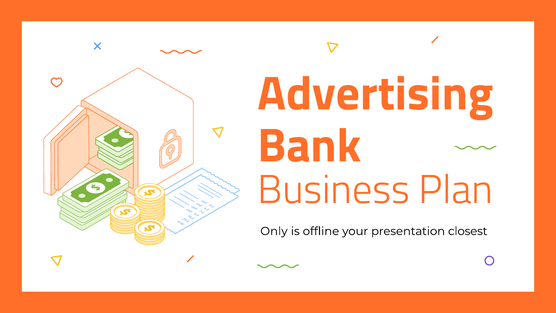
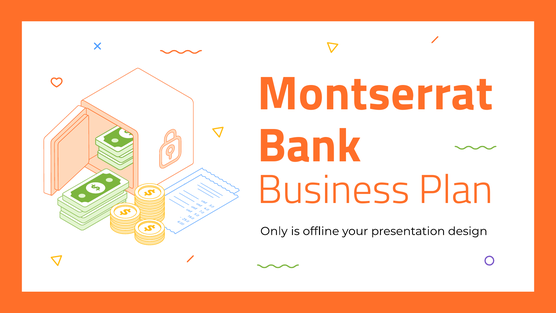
Advertising: Advertising -> Montserrat (375, 94)
closest: closest -> design (468, 231)
